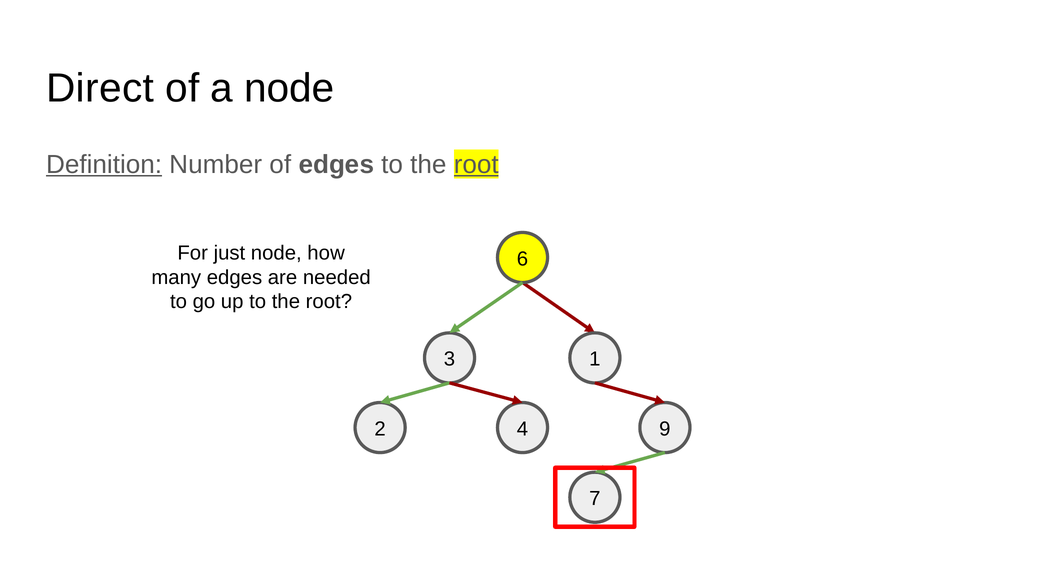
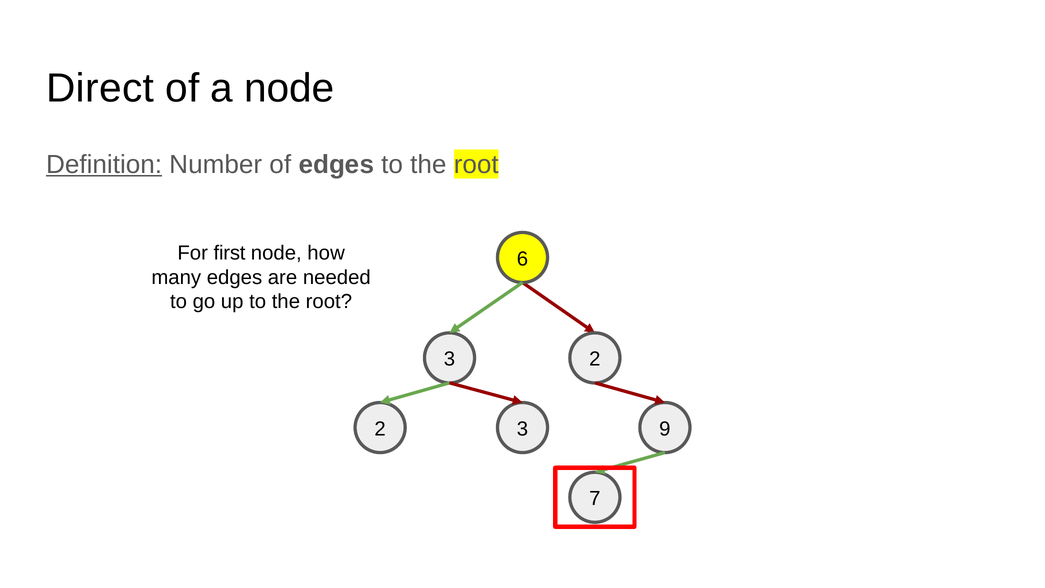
root underline: present -> none (476, 164)
just: just -> first (230, 253)
3 1: 1 -> 2 (595, 359)
2 4: 4 -> 3 (522, 429)
